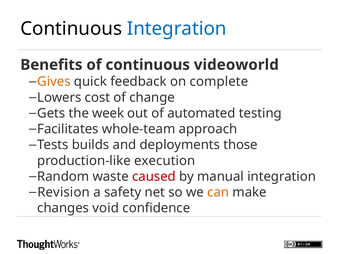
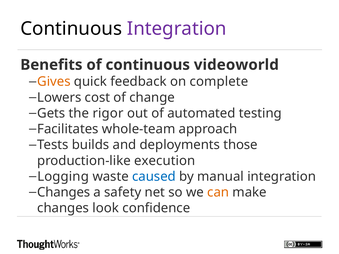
Integration colour: blue -> purple (177, 29)
week: week -> rigor (108, 113)
Random: Random -> Logging (63, 177)
caused colour: red -> blue (154, 177)
Revision: Revision -> Changes (64, 193)
void: void -> look (106, 208)
